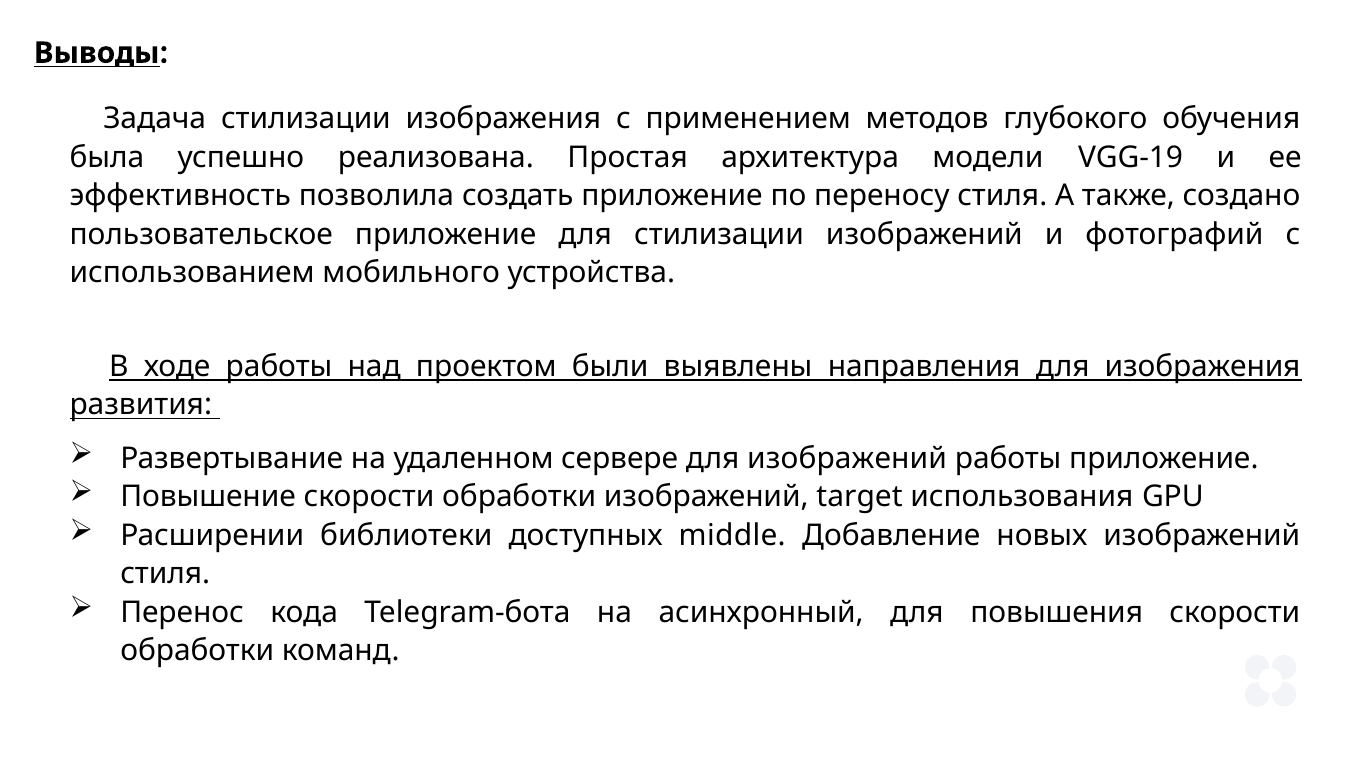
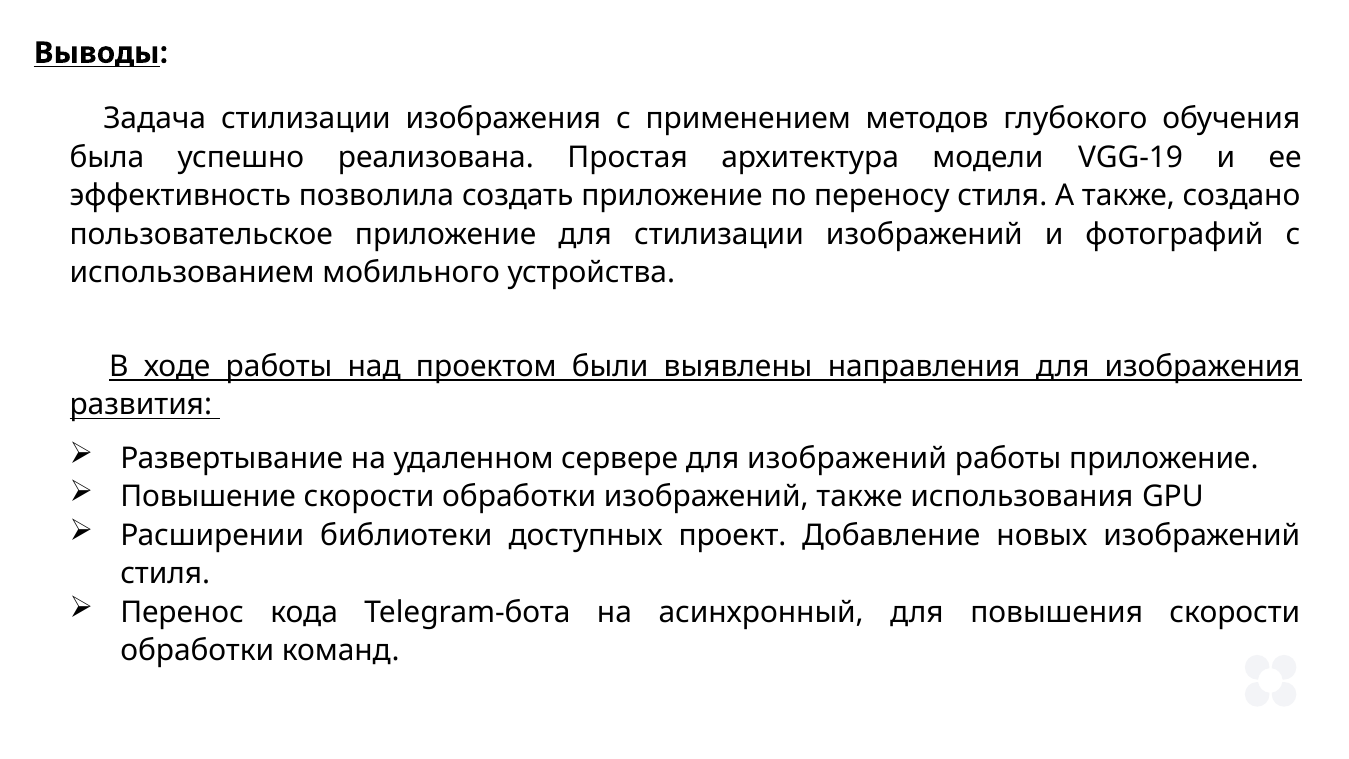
изображений target: target -> также (860, 497)
middle: middle -> проект (732, 535)
